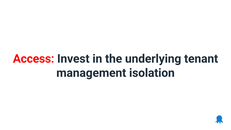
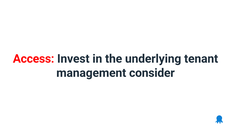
isolation: isolation -> consider (152, 73)
